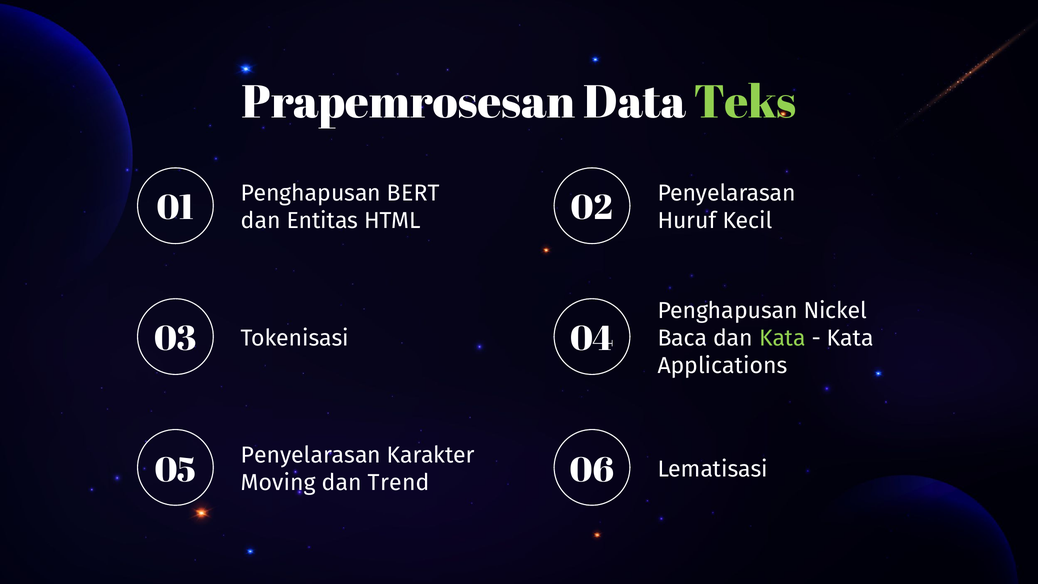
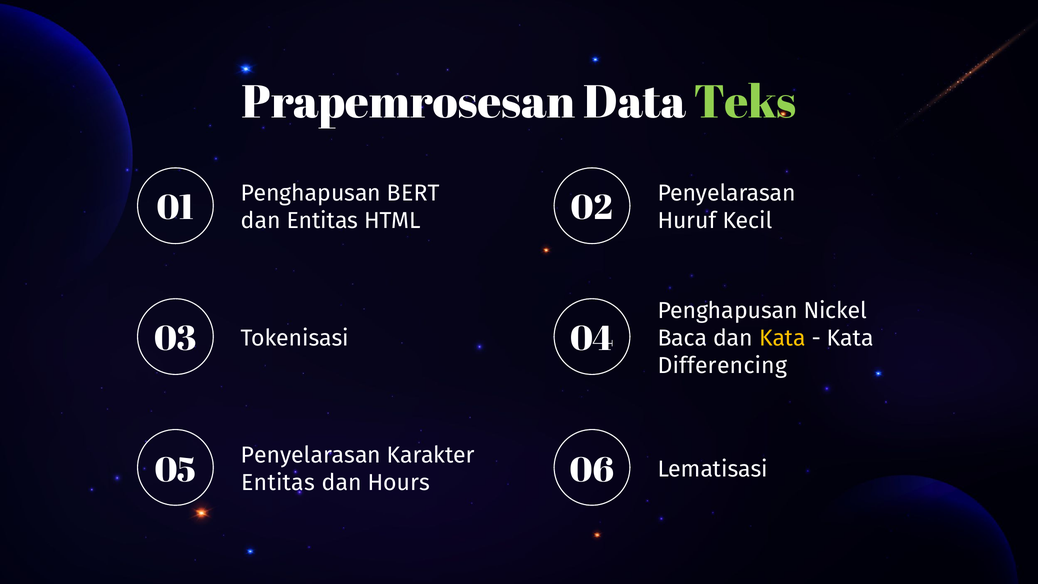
Kata colour: light green -> yellow (782, 338)
Applications: Applications -> Differencing (722, 366)
Moving: Moving -> Entitas (278, 483)
Trend: Trend -> Hours (399, 483)
